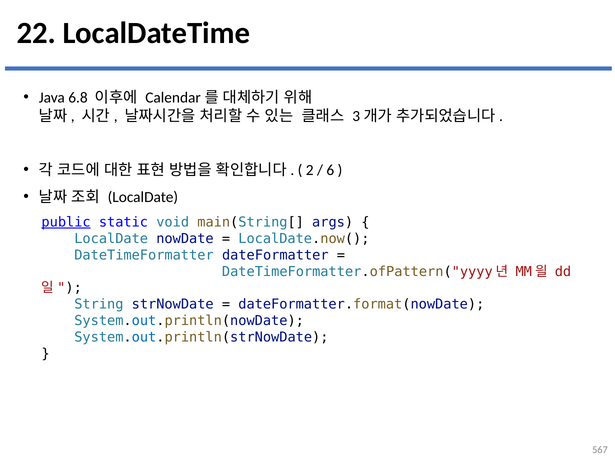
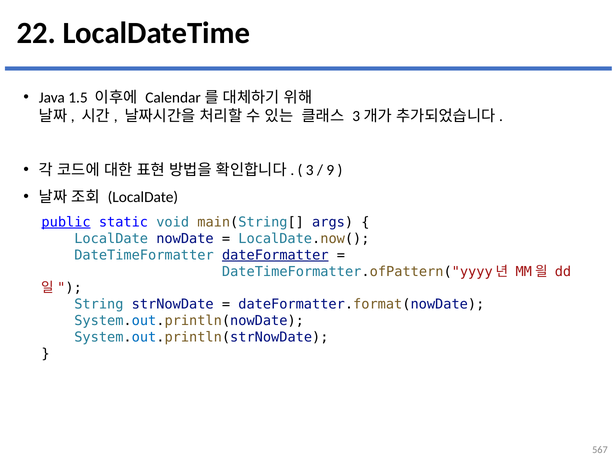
6.8: 6.8 -> 1.5 (78, 97)
2: 2 -> 3 (310, 170)
6: 6 -> 9 (330, 170)
dateFormatter underline: none -> present (275, 255)
